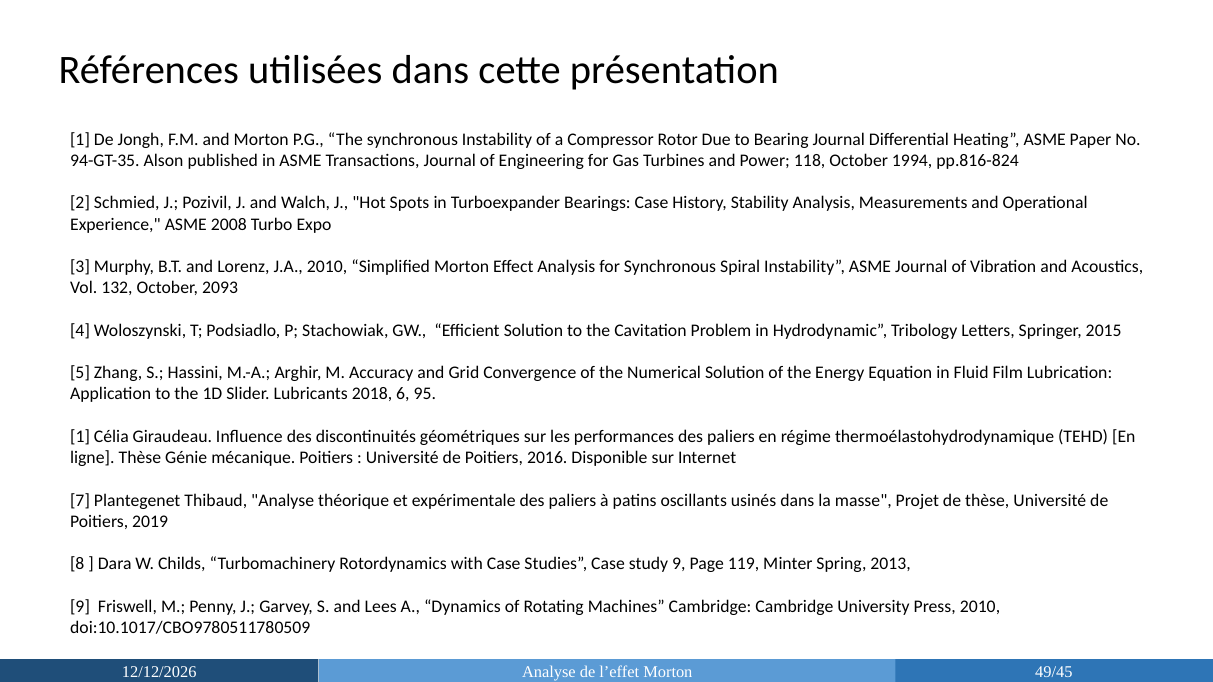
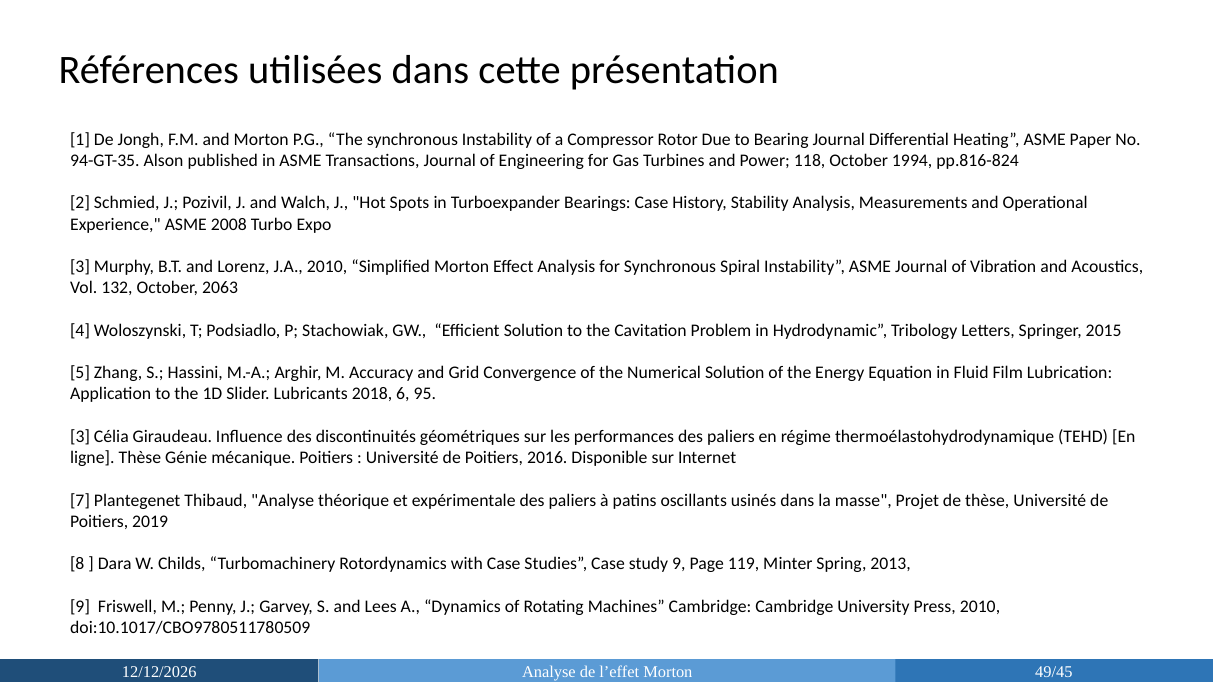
2093: 2093 -> 2063 (220, 288)
1: 1 -> 3 (80, 437)
